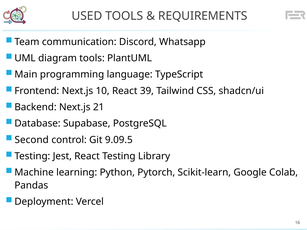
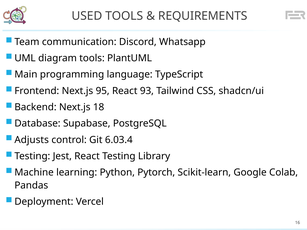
10: 10 -> 95 (103, 91)
39: 39 -> 93 (147, 91)
21: 21 -> 18 (99, 107)
Second: Second -> Adjusts (32, 140)
9.09.5: 9.09.5 -> 6.03.4 (119, 140)
